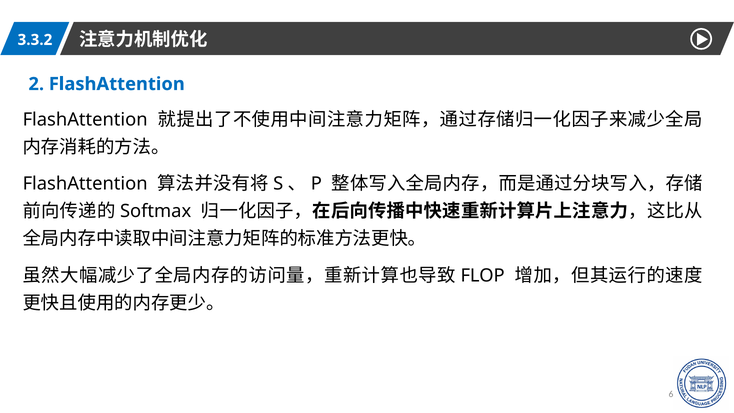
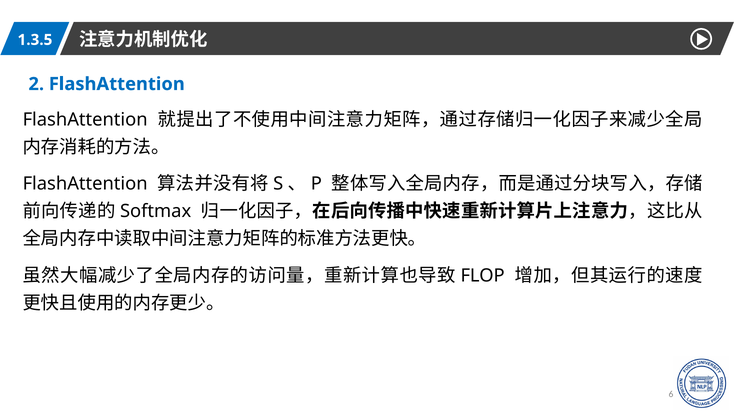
3.3.2: 3.3.2 -> 1.3.5 (35, 40)
